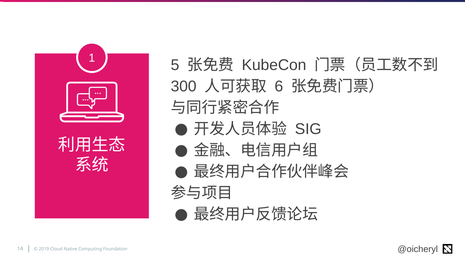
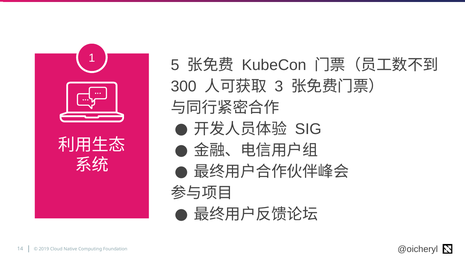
6: 6 -> 3 (279, 87)
